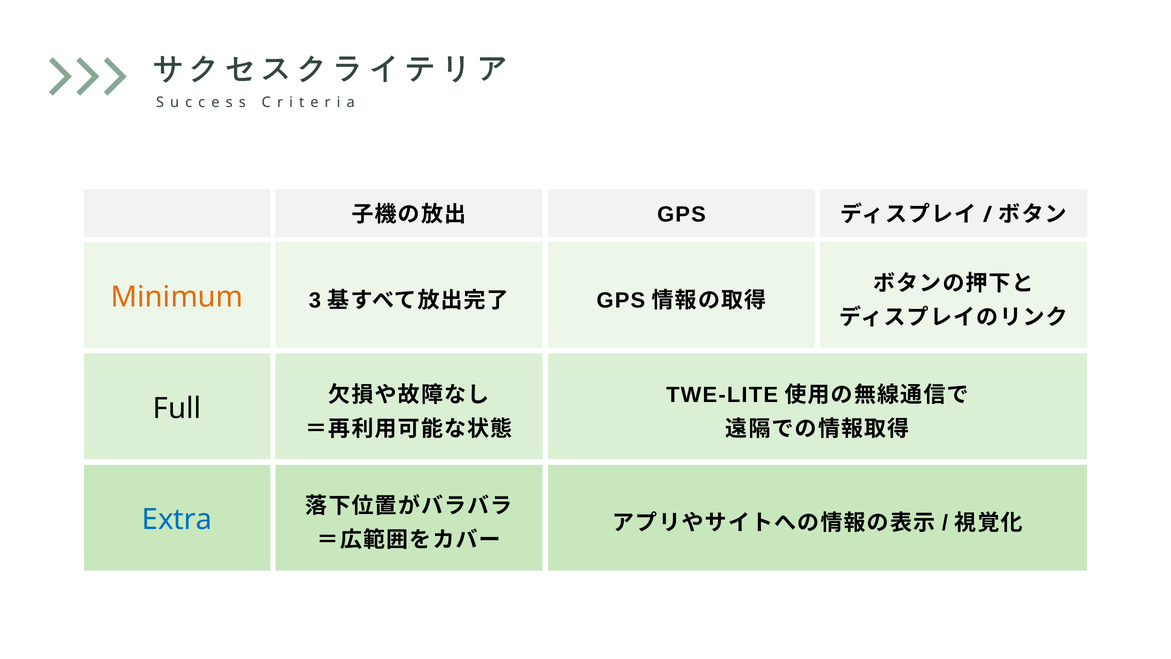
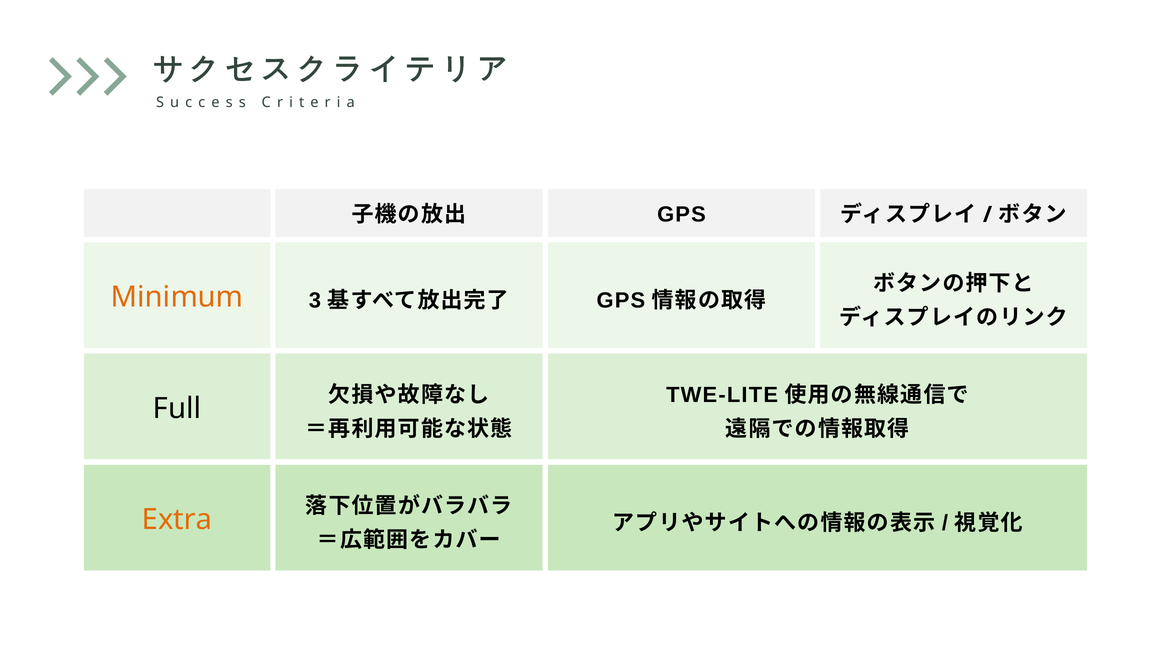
Extra colour: blue -> orange (177, 519)
